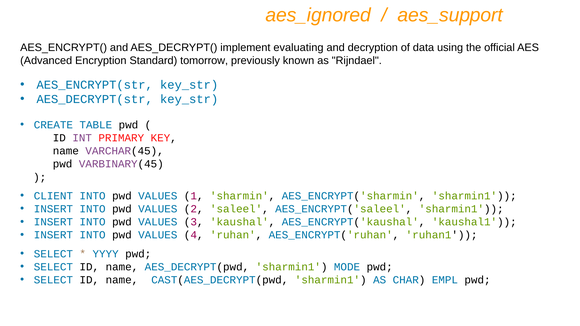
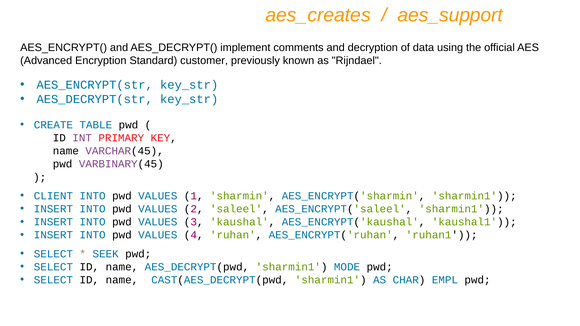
aes_ignored: aes_ignored -> aes_creates (318, 15)
evaluating: evaluating -> comments (299, 48)
tomorrow: tomorrow -> customer (204, 61)
YYYY: YYYY -> SEEK (106, 254)
